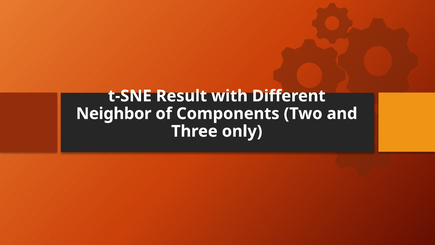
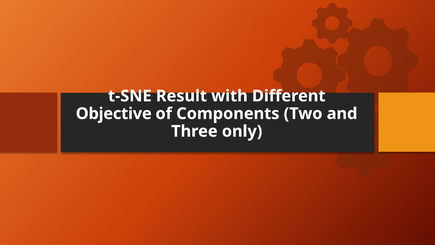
Neighbor: Neighbor -> Objective (114, 114)
